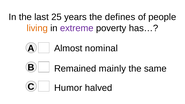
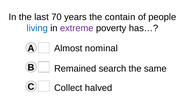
25: 25 -> 70 (56, 17)
defines: defines -> contain (120, 17)
living colour: orange -> blue (37, 28)
mainly: mainly -> search (112, 69)
Humor: Humor -> Collect (68, 88)
